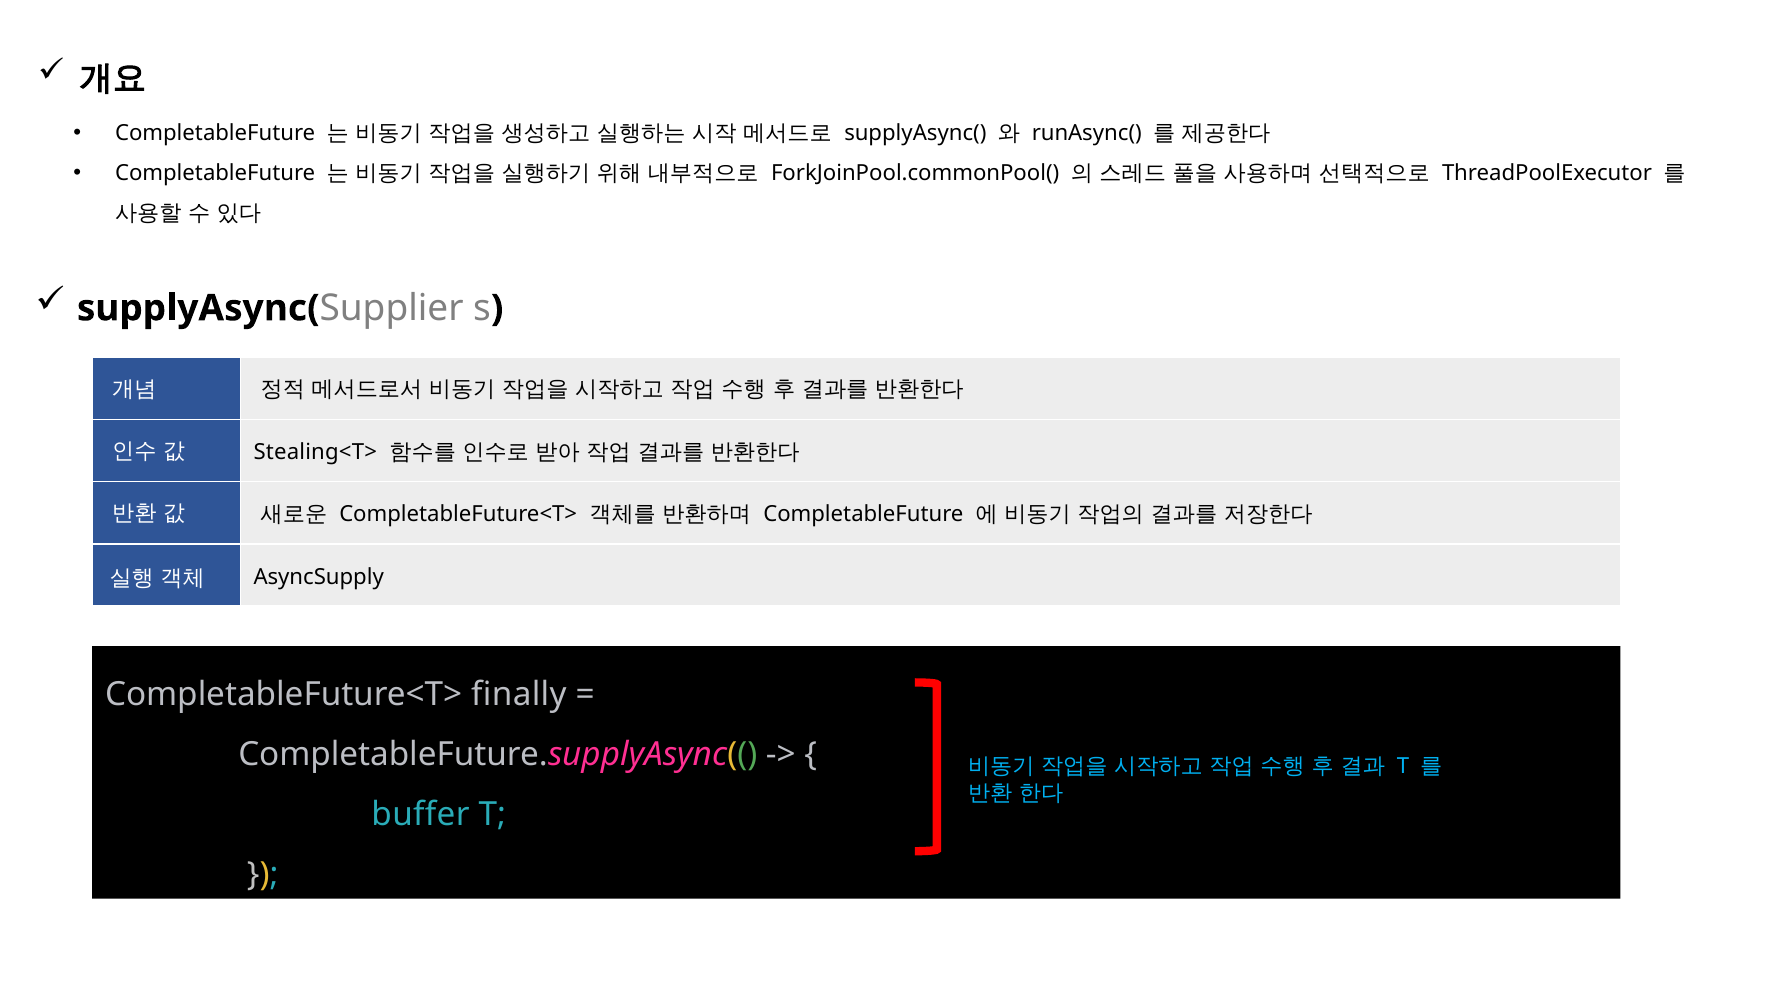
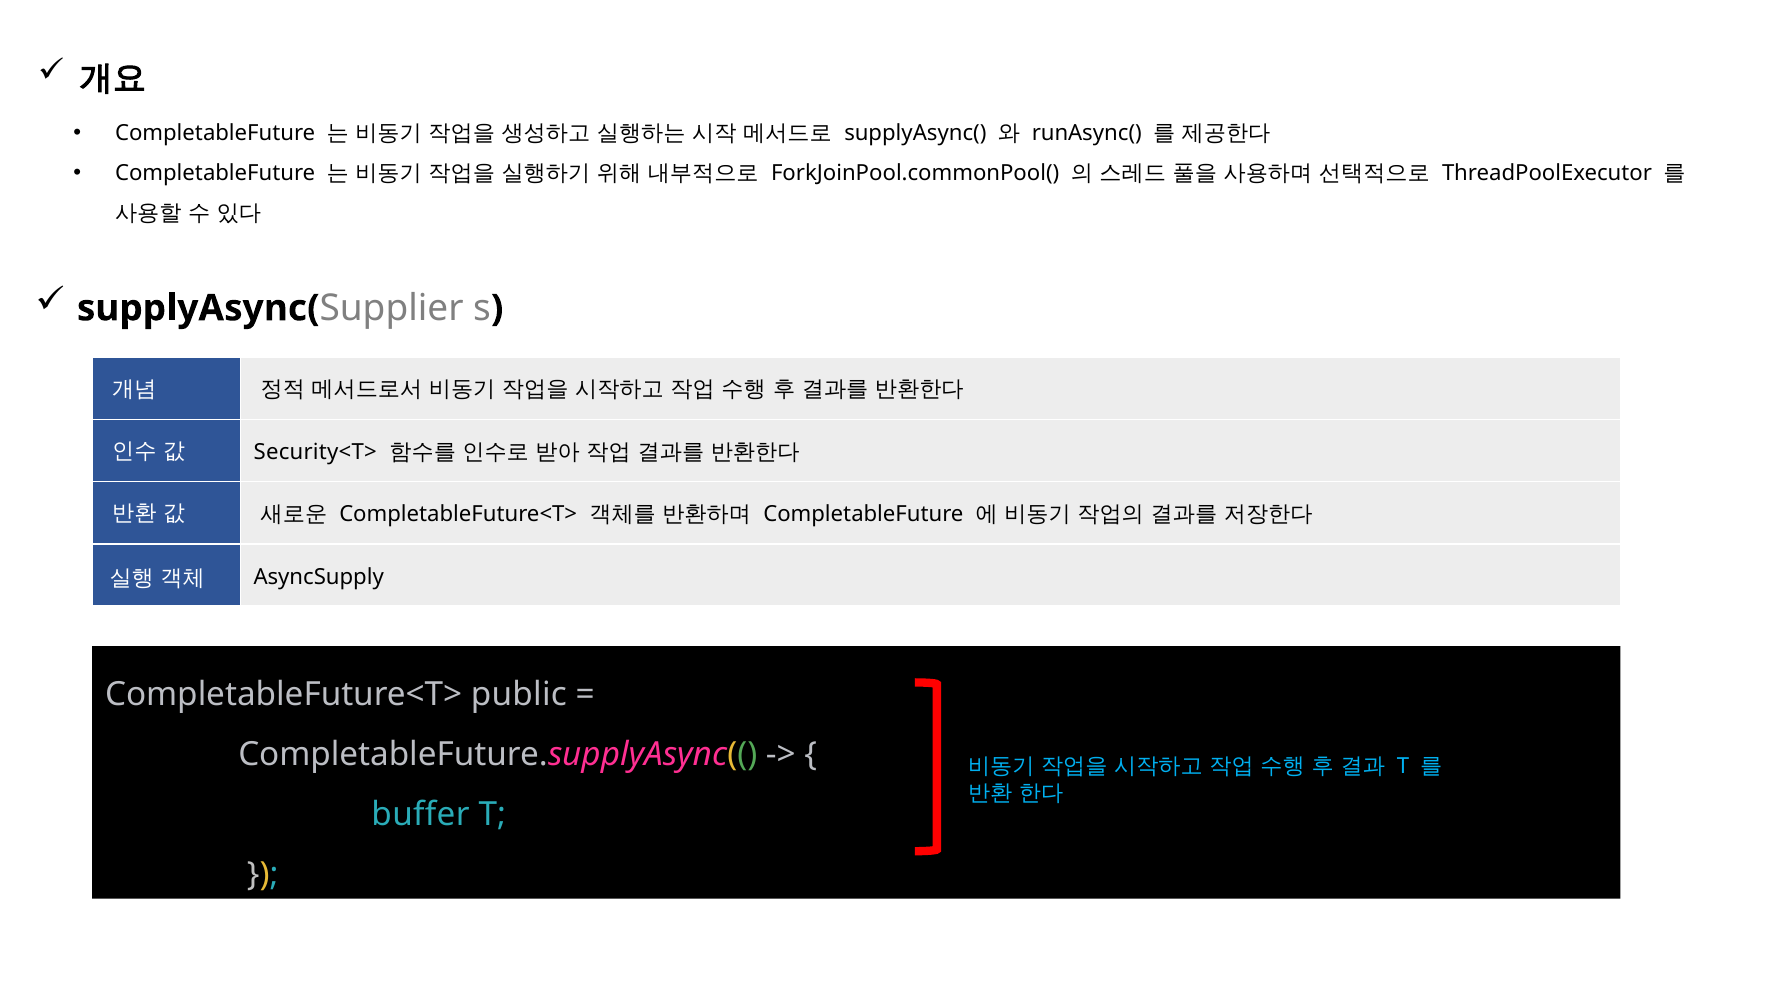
Stealing<T>: Stealing<T> -> Security<T> (315, 453)
finally: finally -> public (519, 695)
